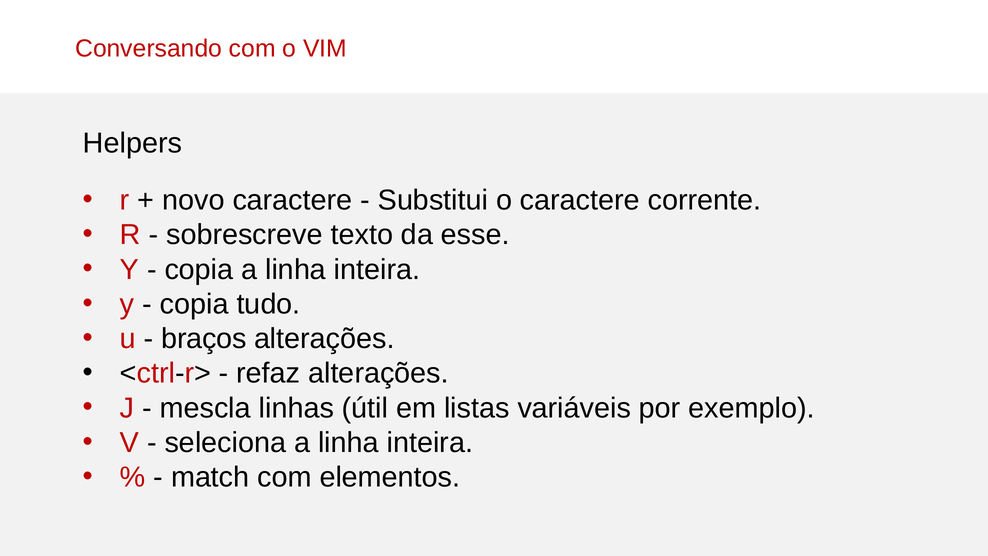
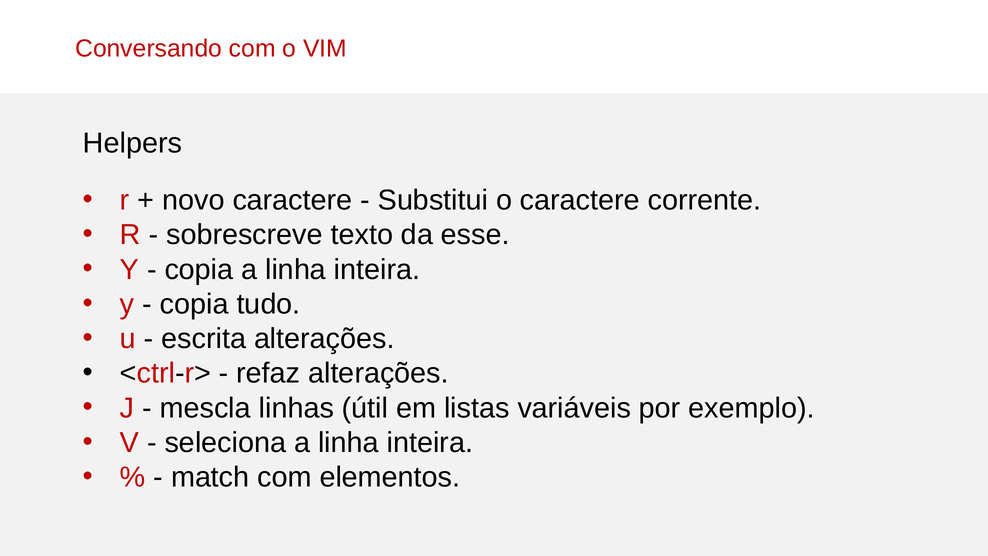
braços: braços -> escrita (204, 339)
